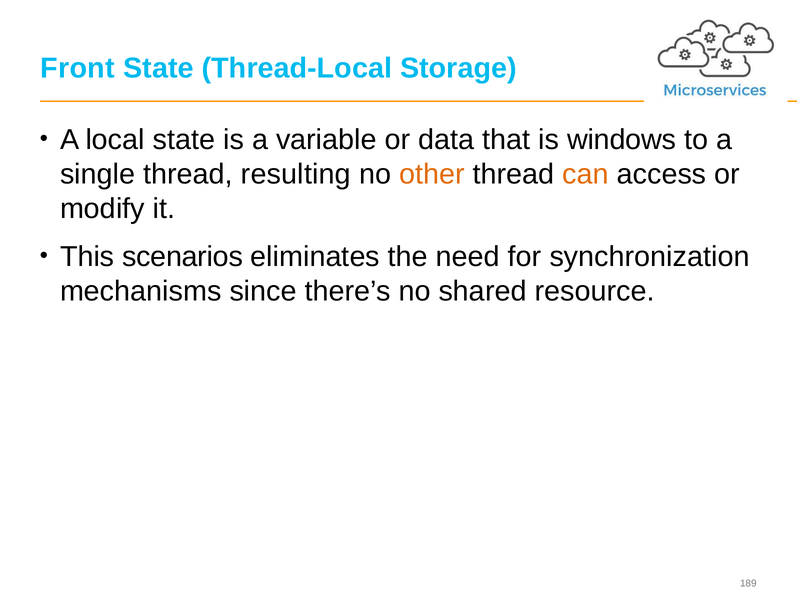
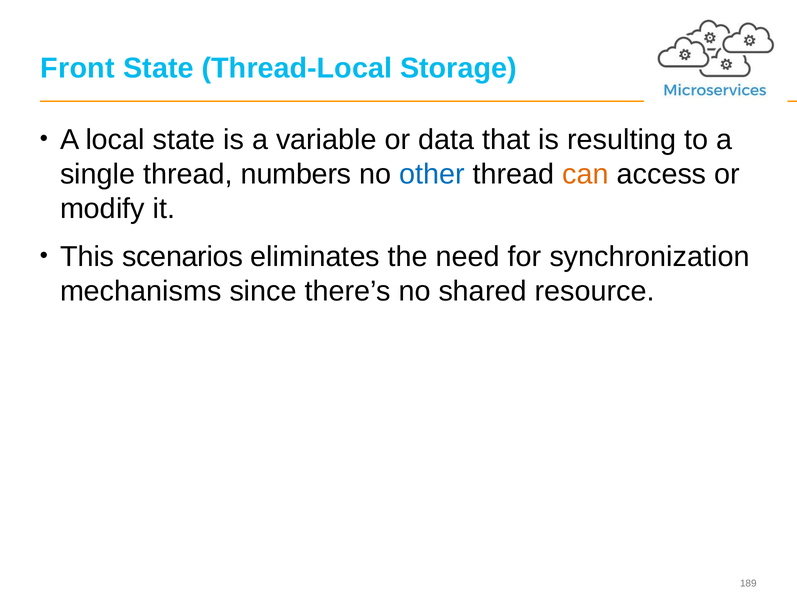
windows: windows -> resulting (622, 140)
resulting: resulting -> numbers (296, 174)
other colour: orange -> blue (432, 174)
